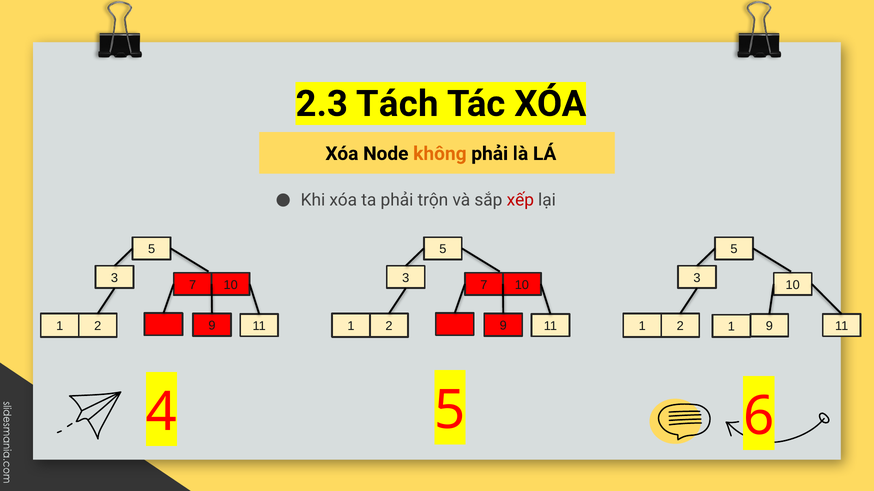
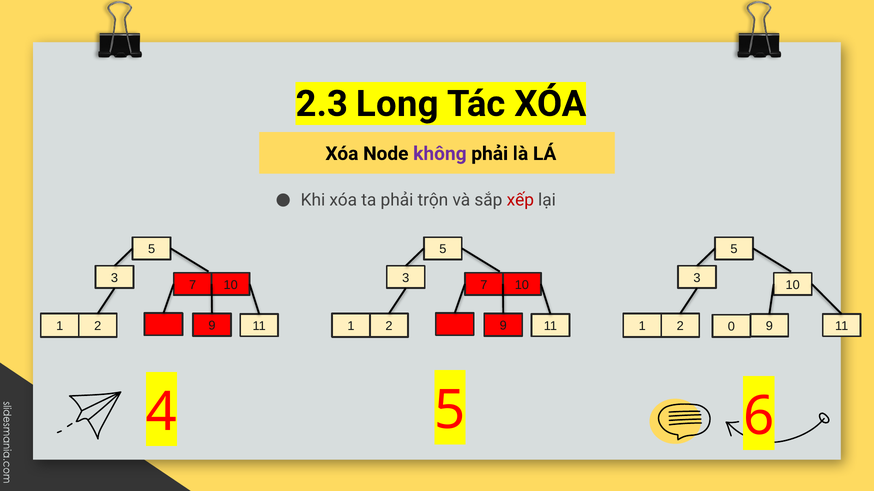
Tách: Tách -> Long (397, 104)
không colour: orange -> purple (440, 154)
1 1: 1 -> 0 (731, 327)
